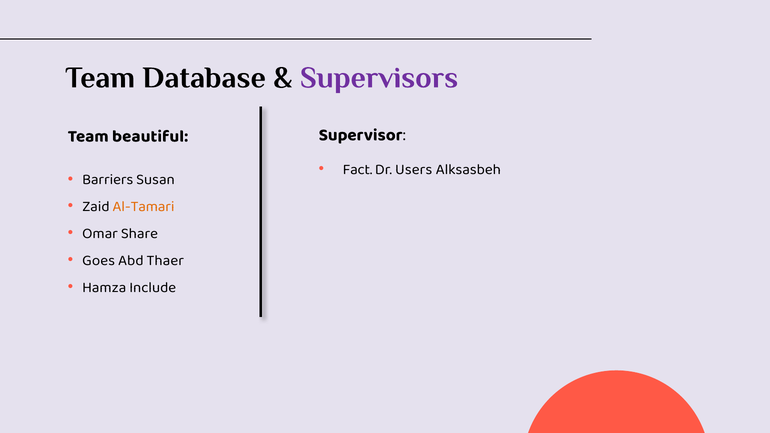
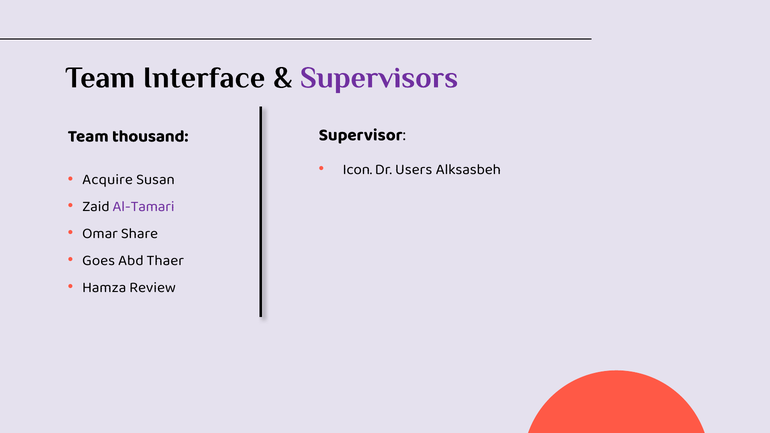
Database: Database -> Interface (204, 78)
beautiful: beautiful -> thousand (150, 136)
Fact: Fact -> Icon (357, 169)
Barriers: Barriers -> Acquire (108, 179)
Al-Tamari colour: orange -> purple (144, 206)
Include: Include -> Review (153, 287)
